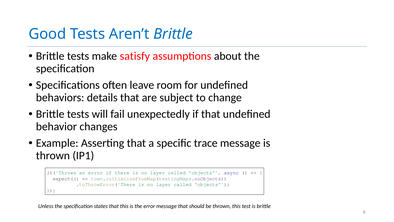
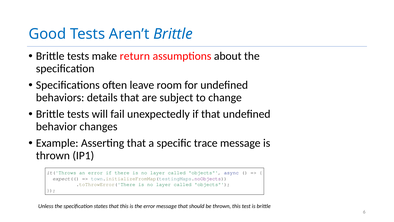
satisfy: satisfy -> return (135, 56)
